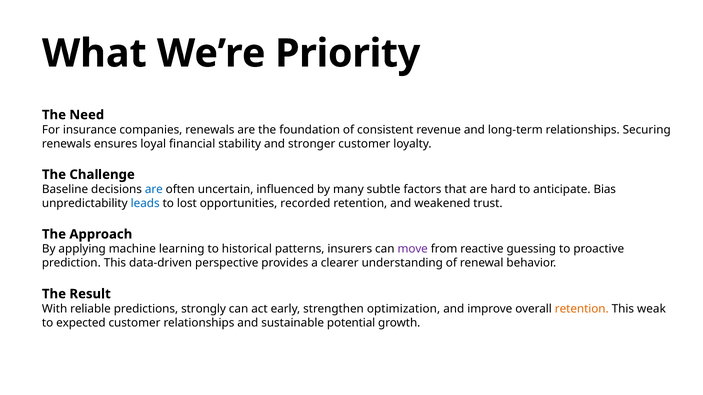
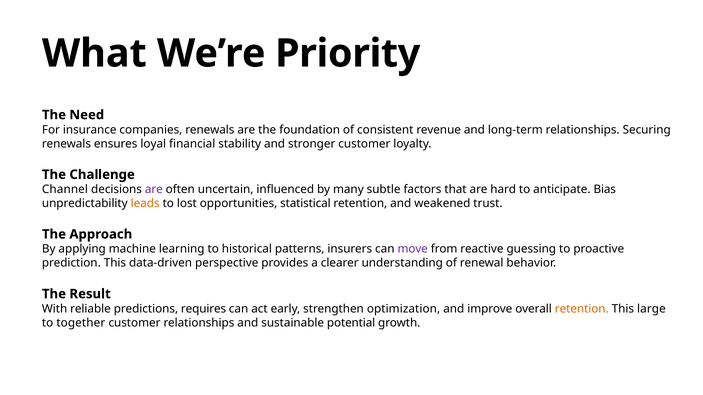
Baseline: Baseline -> Channel (65, 190)
are colour: blue -> purple (154, 190)
leads colour: blue -> orange (145, 204)
recorded: recorded -> statistical (305, 204)
strongly: strongly -> requires (204, 309)
weak: weak -> large (651, 309)
expected: expected -> together (81, 323)
